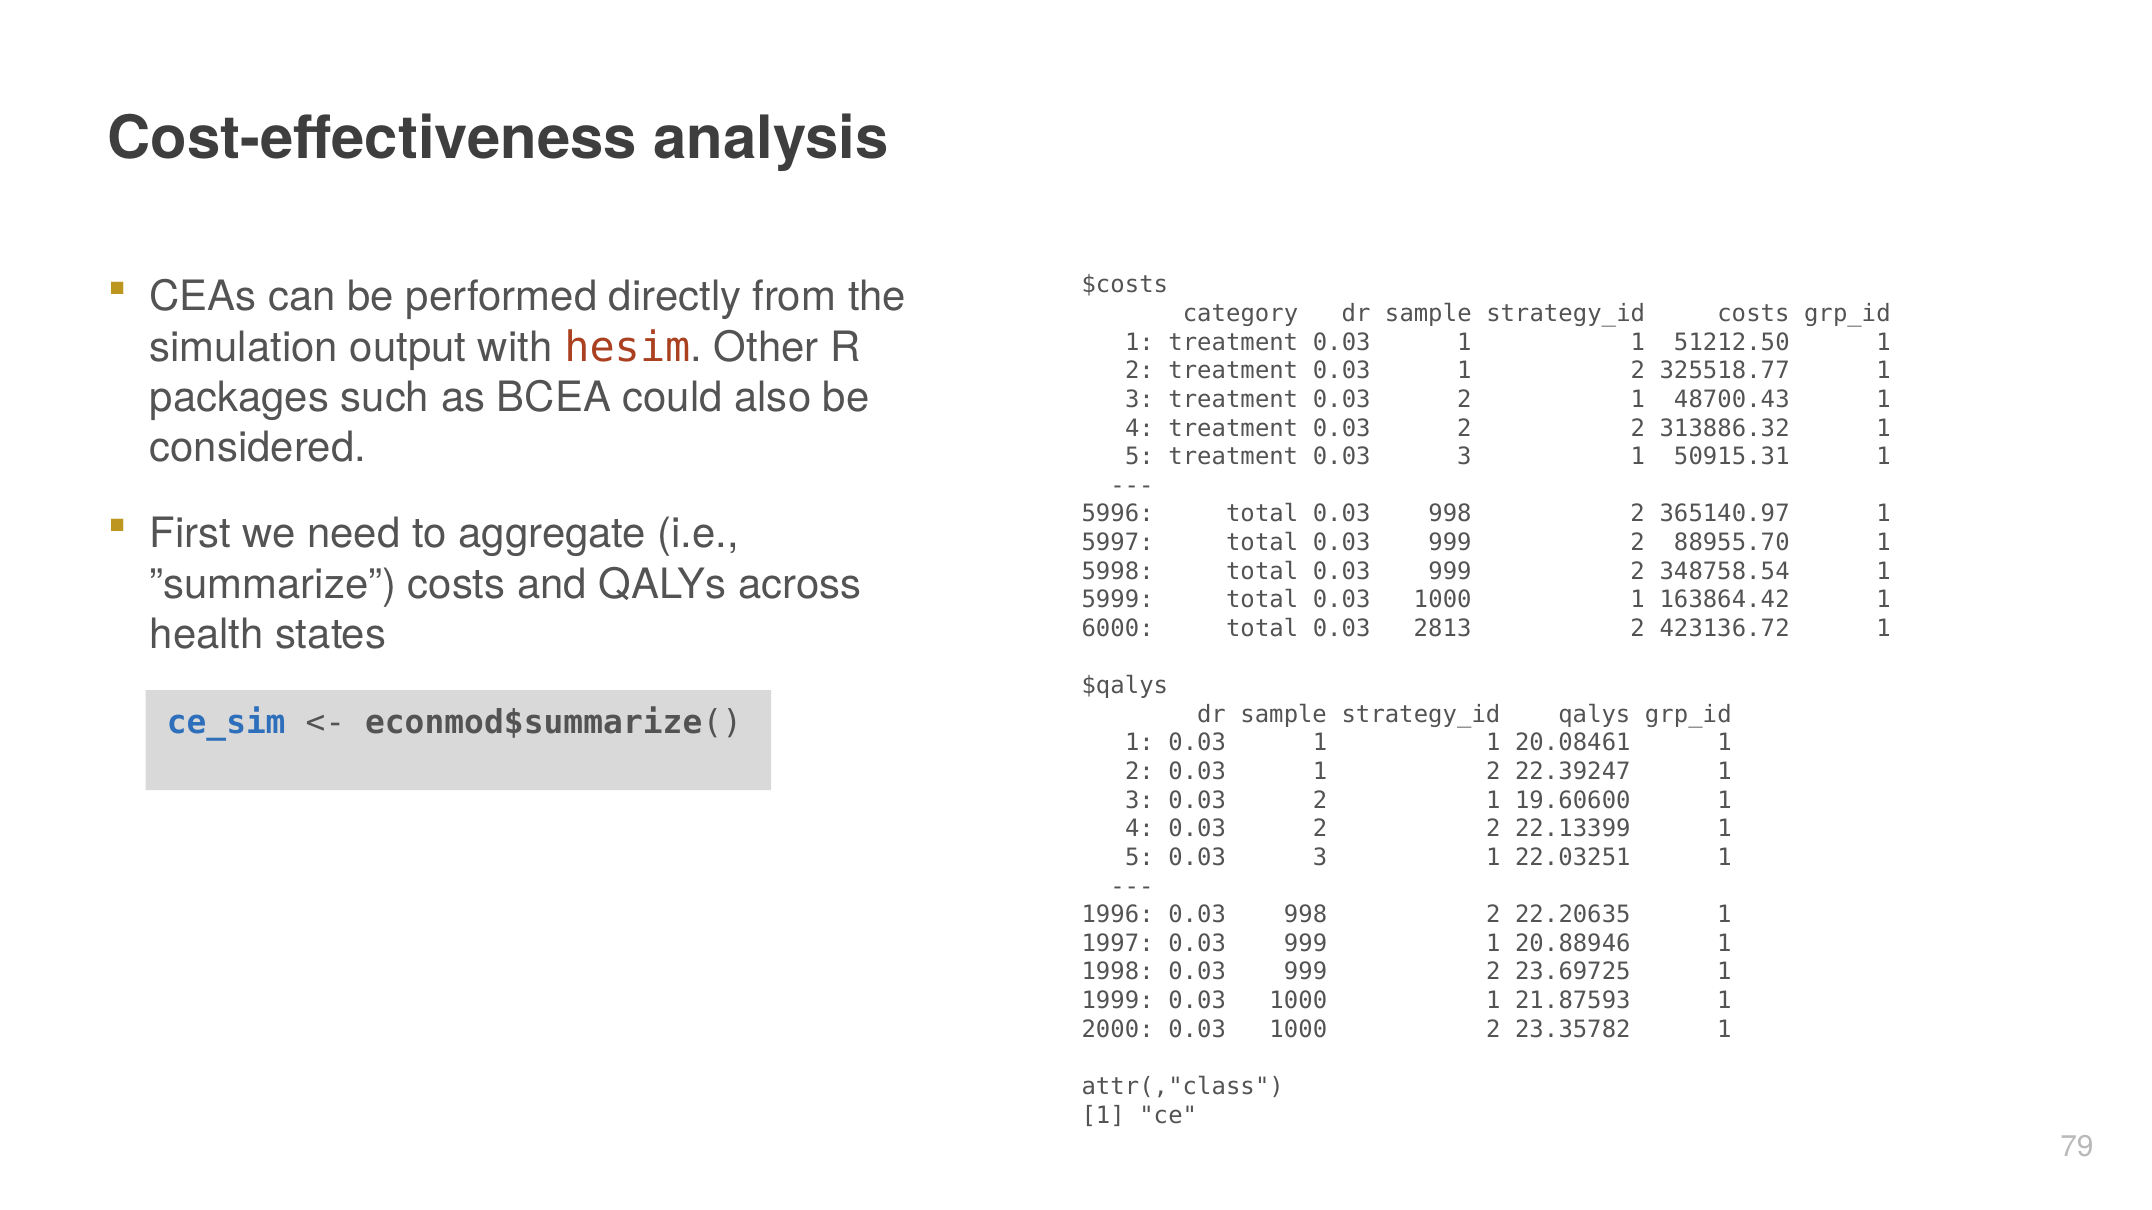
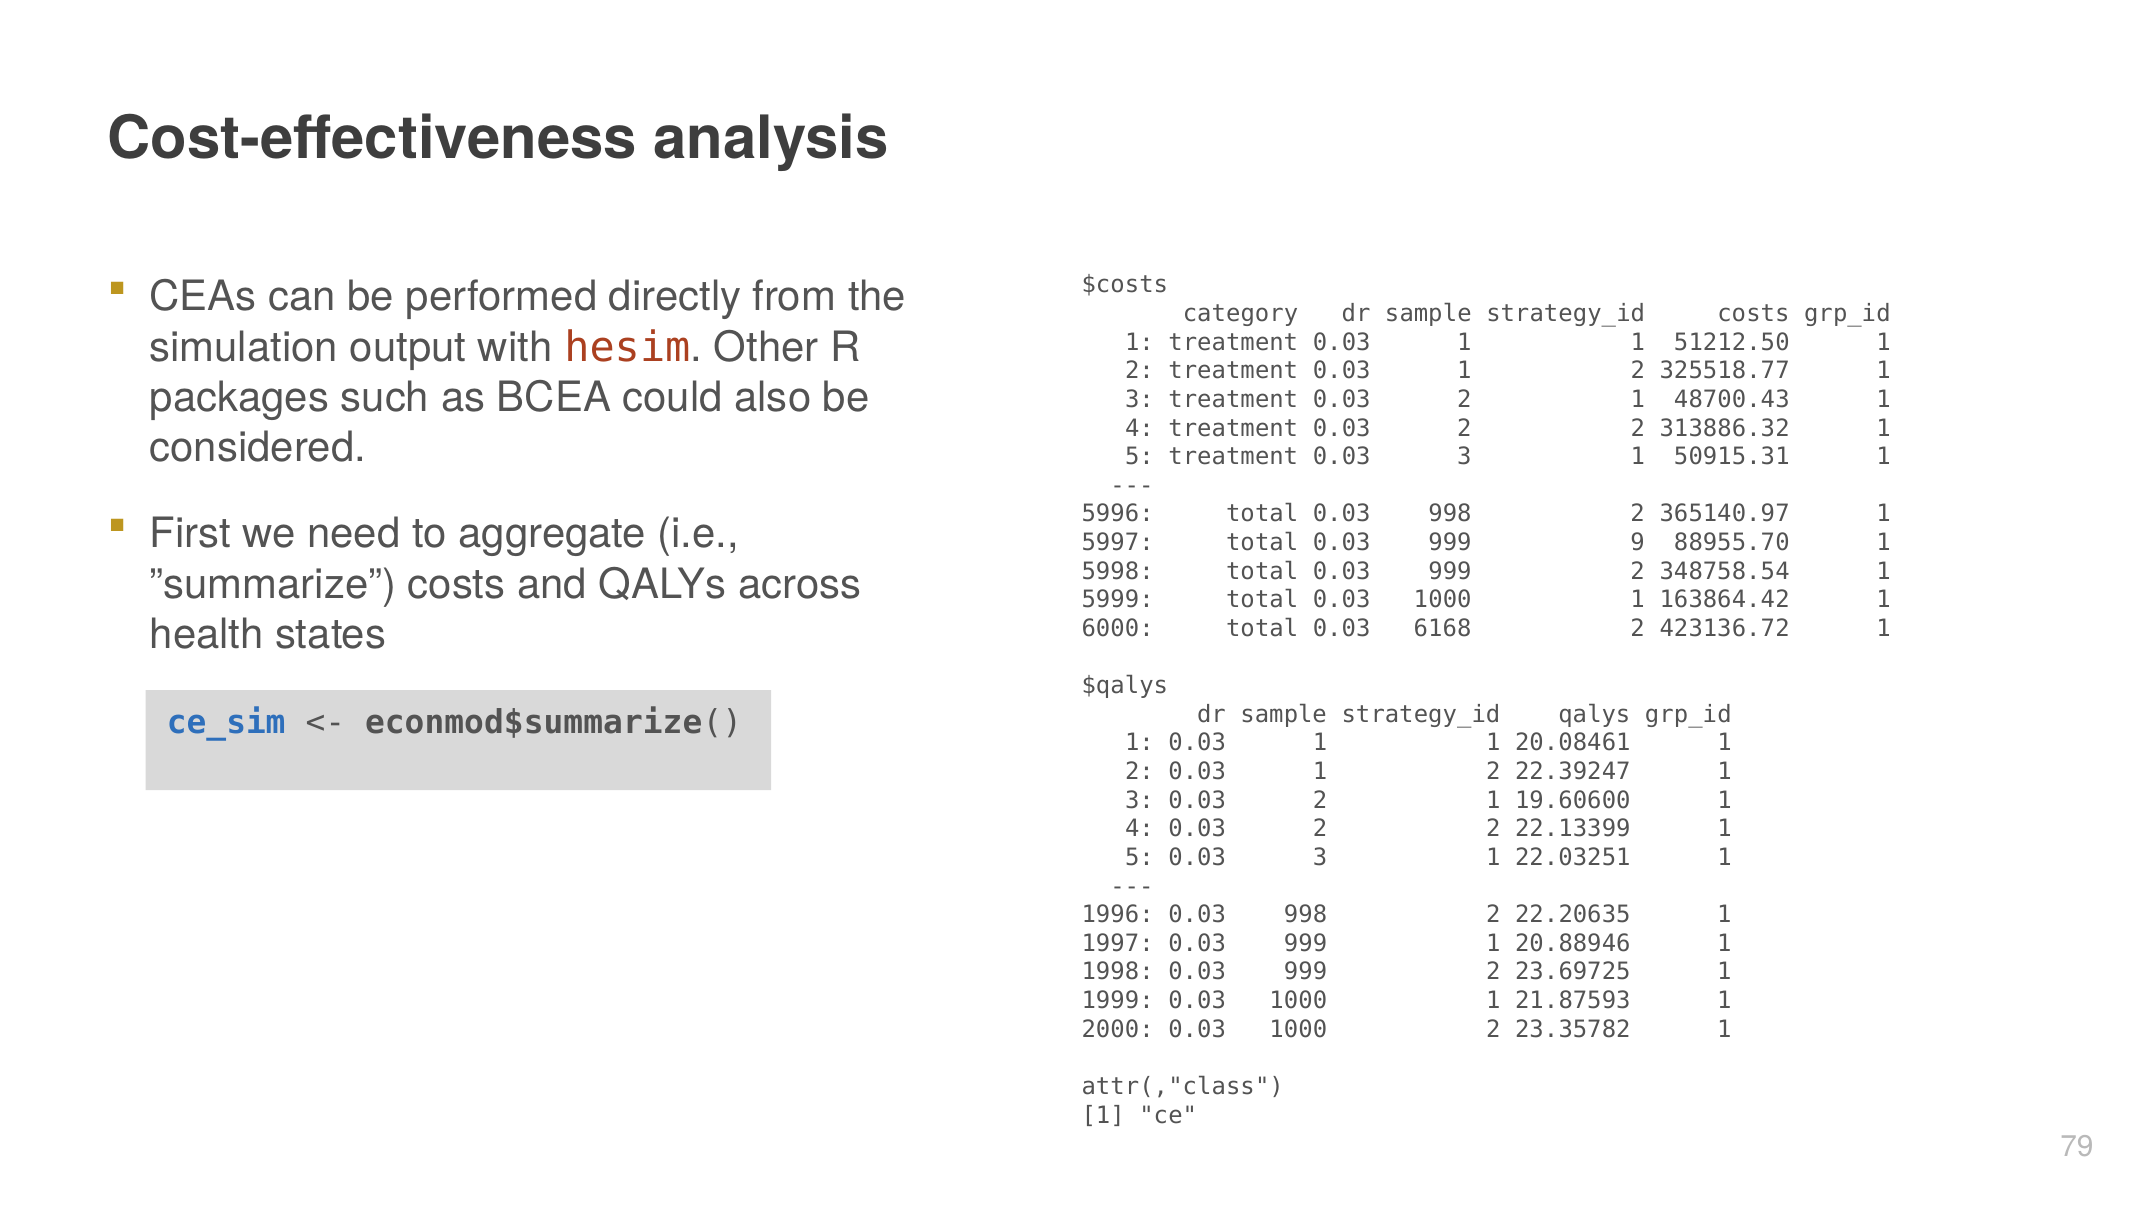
2: 2 -> 9 (1638, 543)
2813: 2813 -> 6168 (1443, 629)
